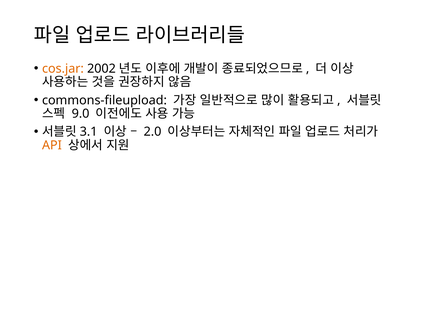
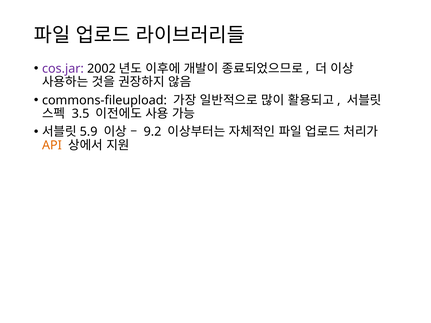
cos.jar colour: orange -> purple (63, 69)
9.0: 9.0 -> 3.5 (81, 114)
3.1: 3.1 -> 5.9 (89, 132)
2.0: 2.0 -> 9.2 (152, 132)
